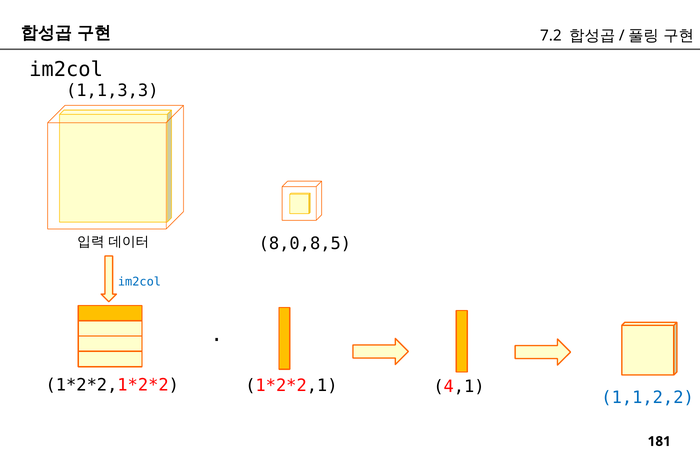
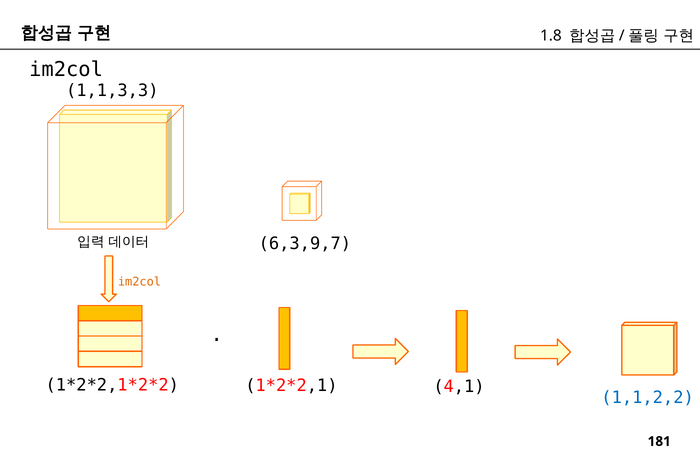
7.2: 7.2 -> 1.8 (551, 36)
8,0,8,5: 8,0,8,5 -> 6,3,9,7 (305, 243)
im2col colour: blue -> orange (139, 282)
